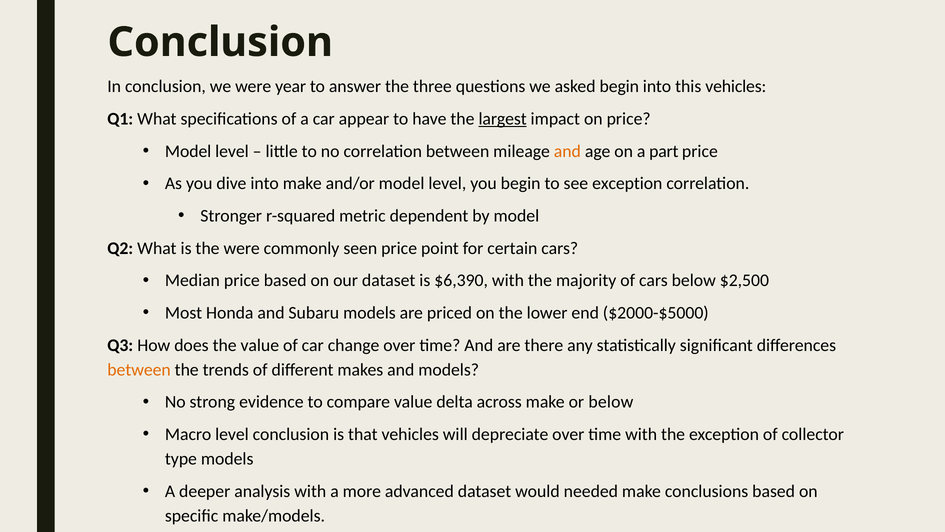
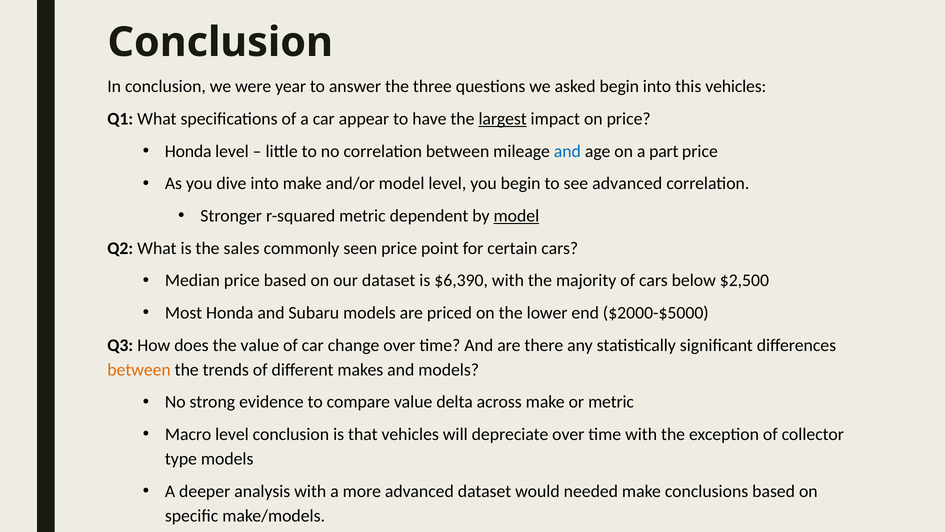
Model: Model -> Honda (188, 151)
and colour: orange -> blue (567, 151)
see exception: exception -> advanced (627, 183)
model underline: none -> present (516, 216)
the were: were -> sales (242, 248)
or below: below -> metric (611, 402)
